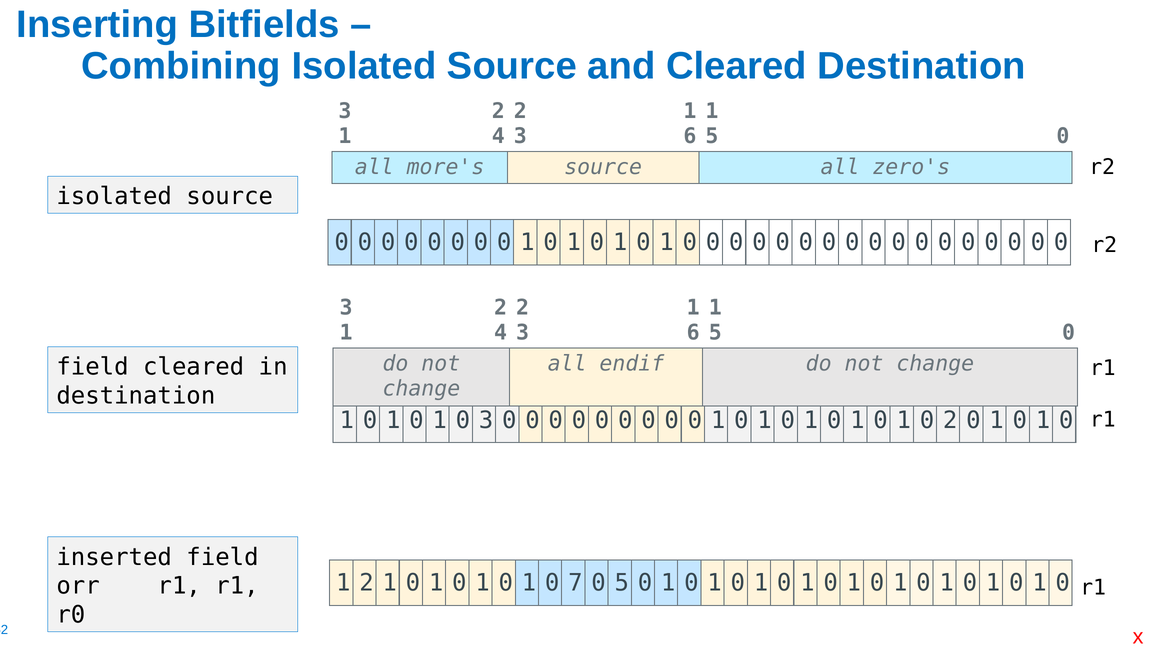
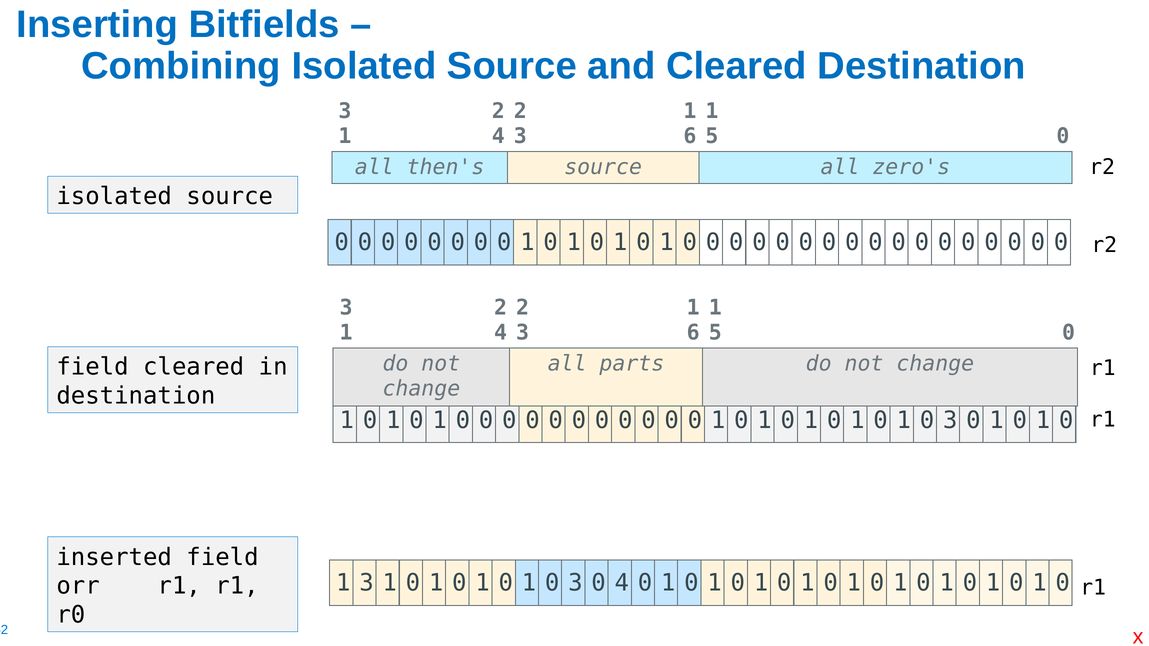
more's: more's -> then's (446, 167)
endif: endif -> parts (632, 364)
3: 3 -> 0 (486, 421)
2: 2 -> 3 (950, 421)
2: 2 -> 3 (366, 583)
7: 7 -> 3 (575, 583)
0 5: 5 -> 4 (622, 583)
